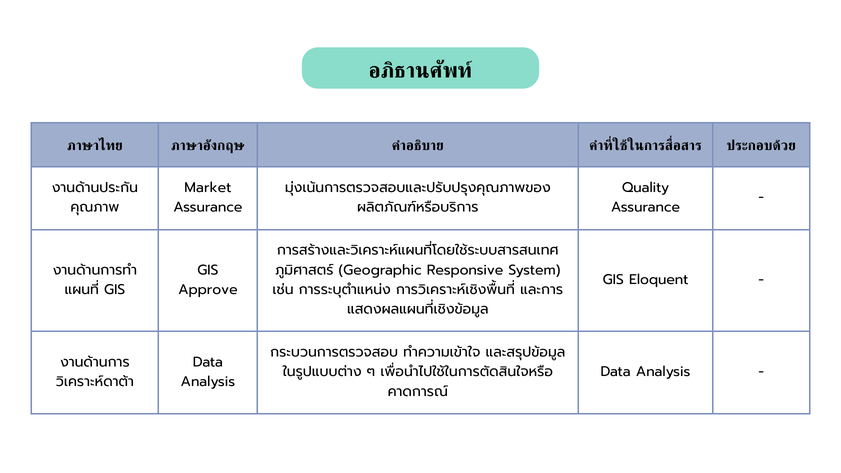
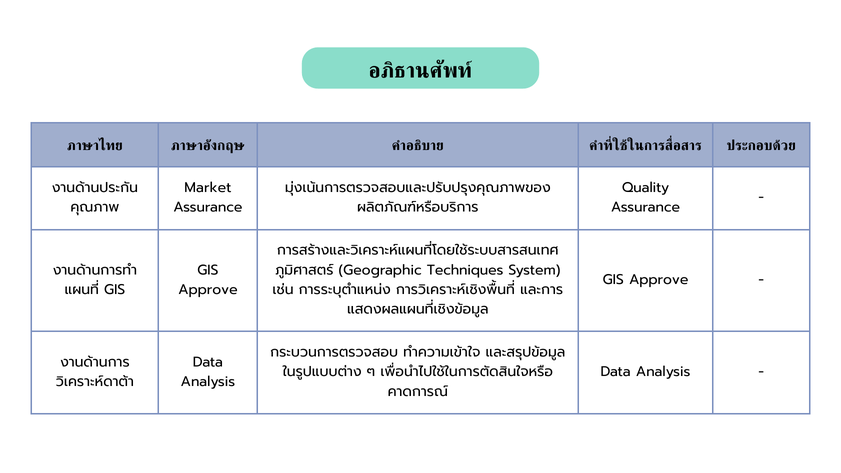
Responsive: Responsive -> Techniques (465, 270)
Eloquent: Eloquent -> Approve (659, 280)
